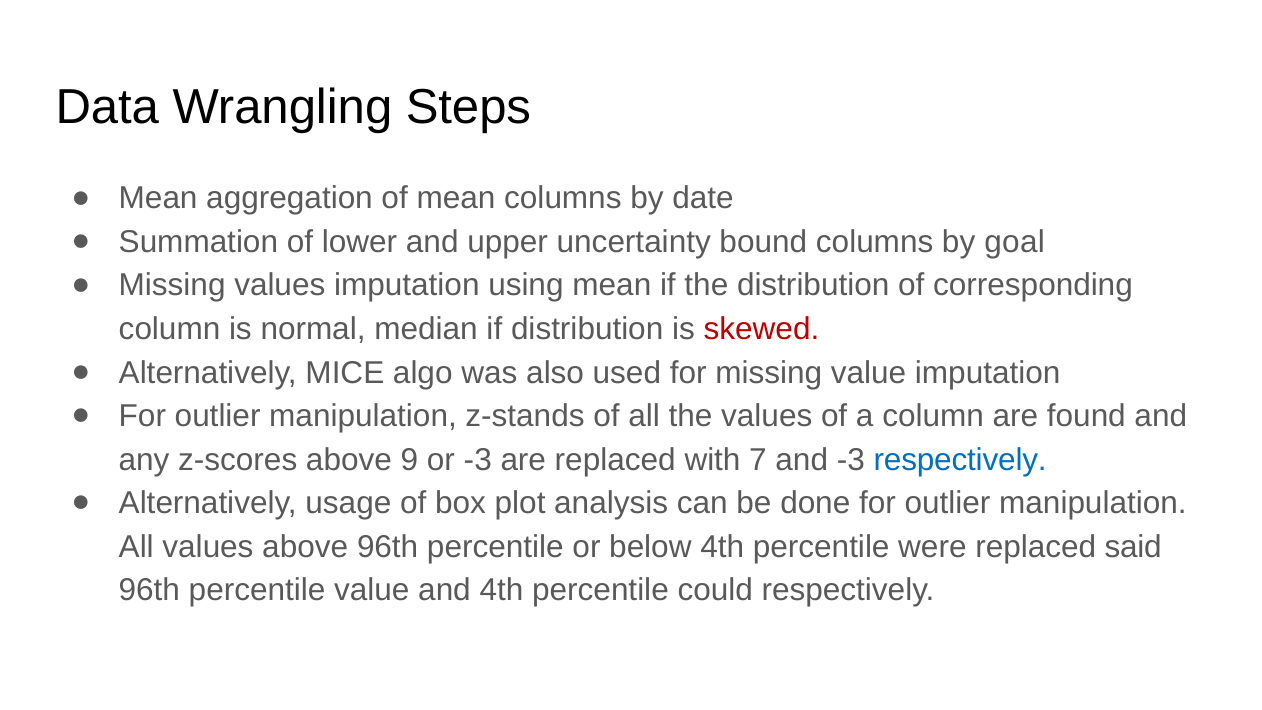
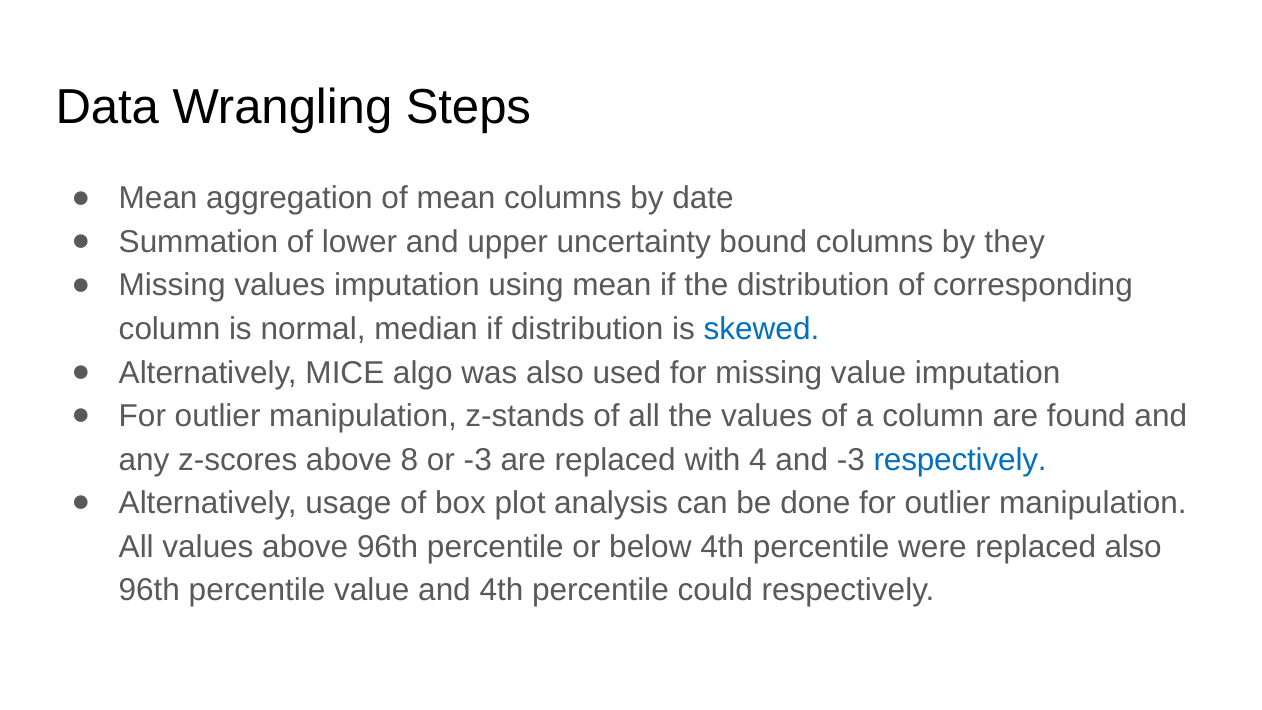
goal: goal -> they (1015, 242)
skewed colour: red -> blue (761, 329)
9: 9 -> 8 (410, 460)
7: 7 -> 4 (758, 460)
replaced said: said -> also (1133, 547)
